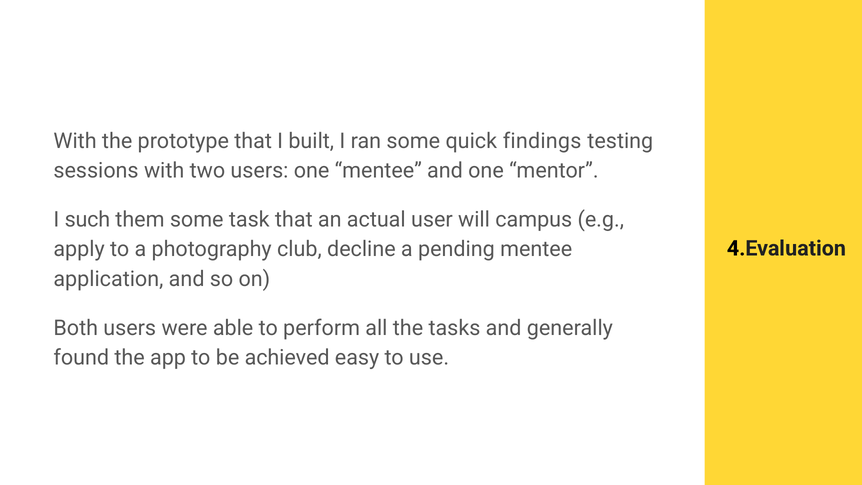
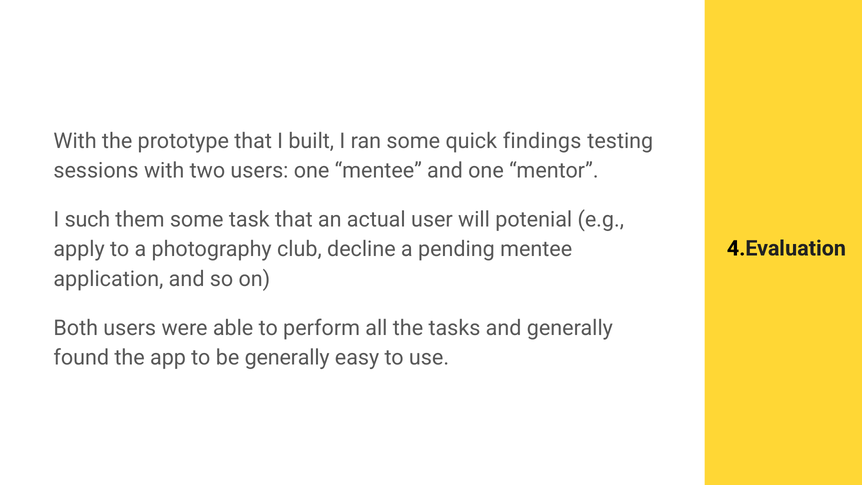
campus: campus -> potenial (534, 220)
be achieved: achieved -> generally (287, 358)
